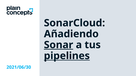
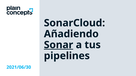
pipelines underline: present -> none (67, 56)
